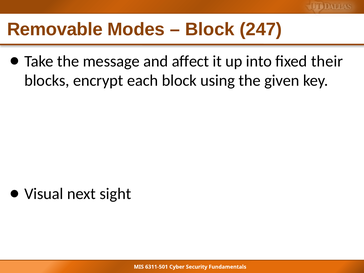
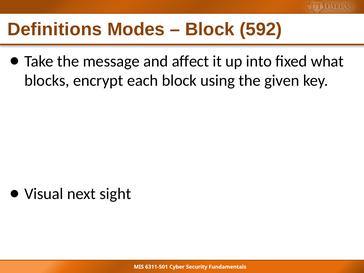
Removable: Removable -> Definitions (55, 29)
247: 247 -> 592 (261, 29)
their: their -> what (327, 61)
